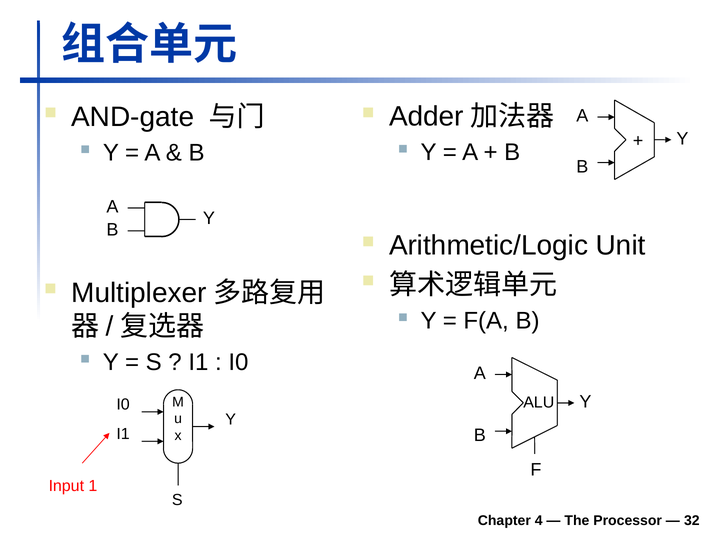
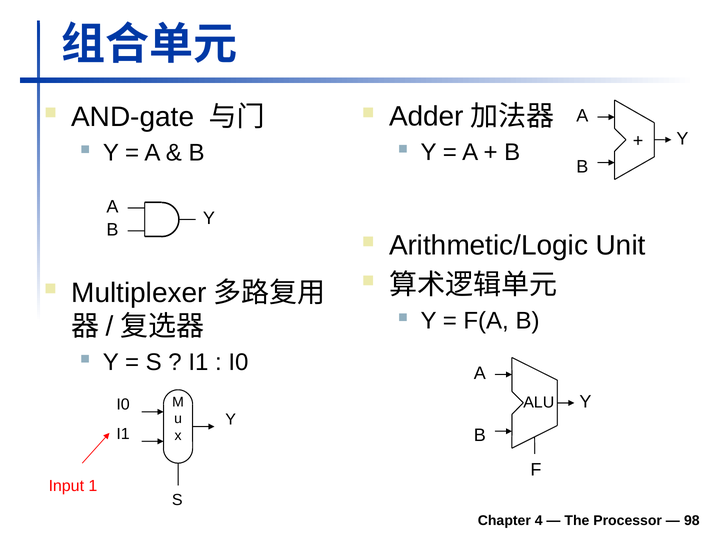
32: 32 -> 98 (692, 520)
